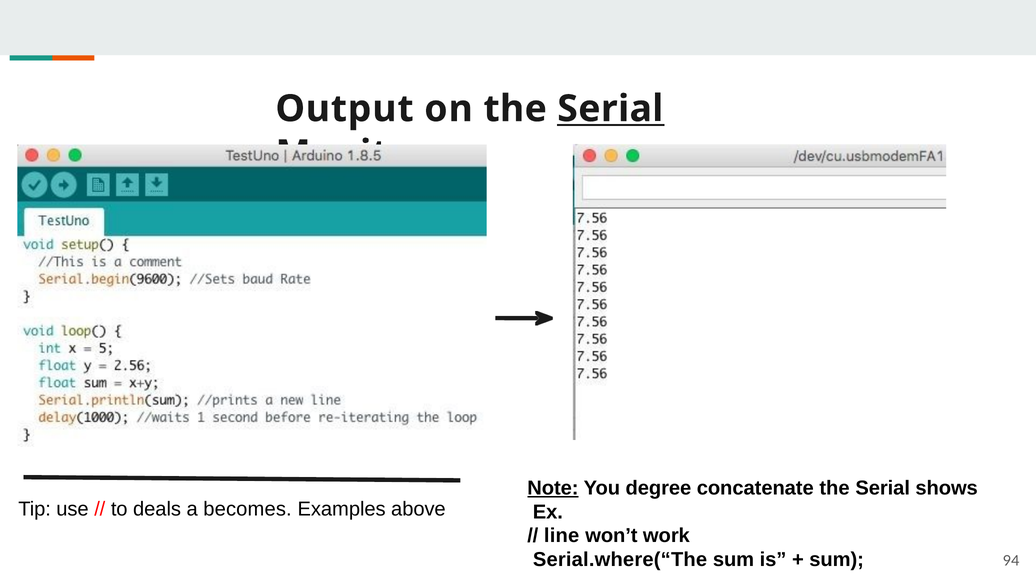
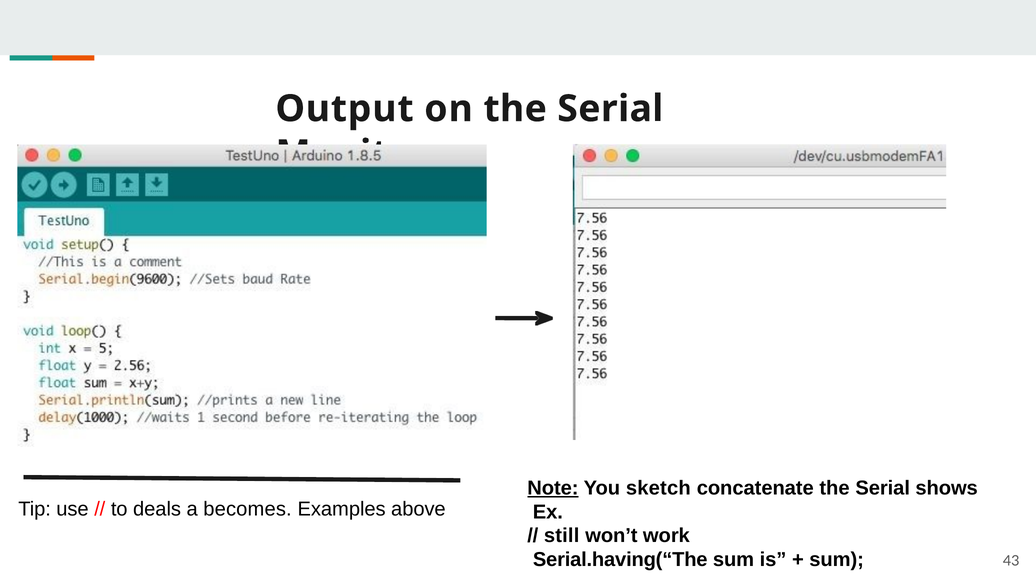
Serial underline: present -> none (610, 109)
degree: degree -> sketch (658, 488)
line: line -> still (562, 535)
Serial.where(“The: Serial.where(“The -> Serial.having(“The (620, 559)
94: 94 -> 43 (1011, 561)
